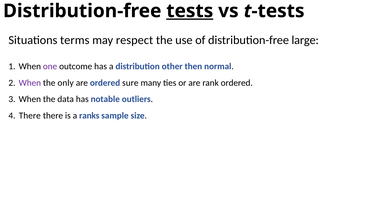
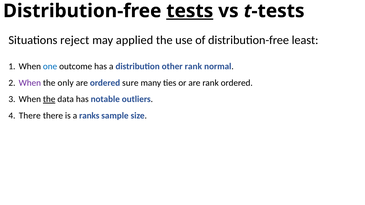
terms: terms -> reject (75, 40)
respect: respect -> applied (135, 40)
large: large -> least (305, 40)
one colour: purple -> blue (50, 67)
other then: then -> rank (193, 67)
the underline: none -> present (49, 99)
